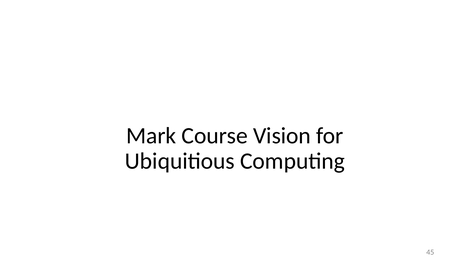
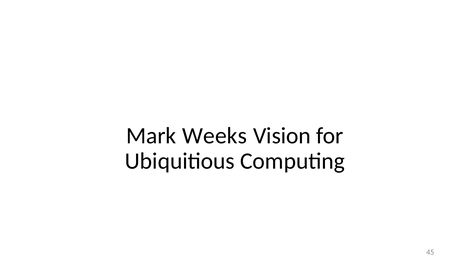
Course: Course -> Weeks (215, 136)
